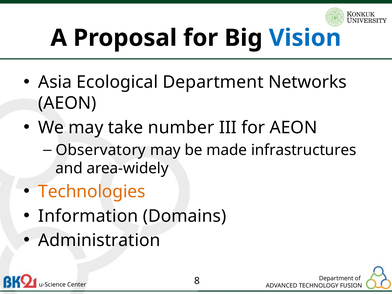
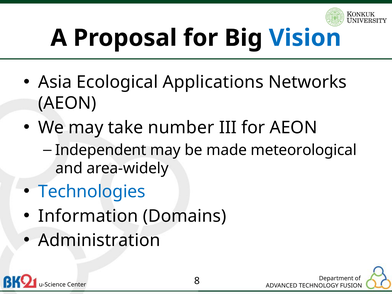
Ecological Department: Department -> Applications (213, 82)
Observatory: Observatory -> Independent (101, 150)
infrastructures: infrastructures -> meteorological (304, 150)
Technologies colour: orange -> blue (92, 192)
